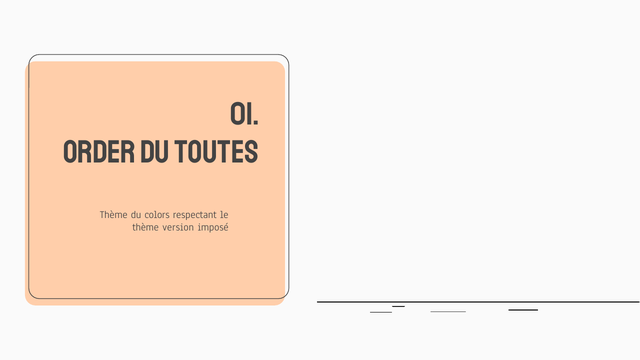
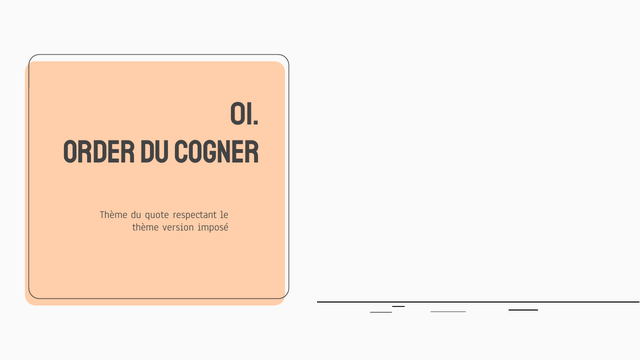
toutes: toutes -> cogner (217, 152)
colors: colors -> quote (157, 215)
